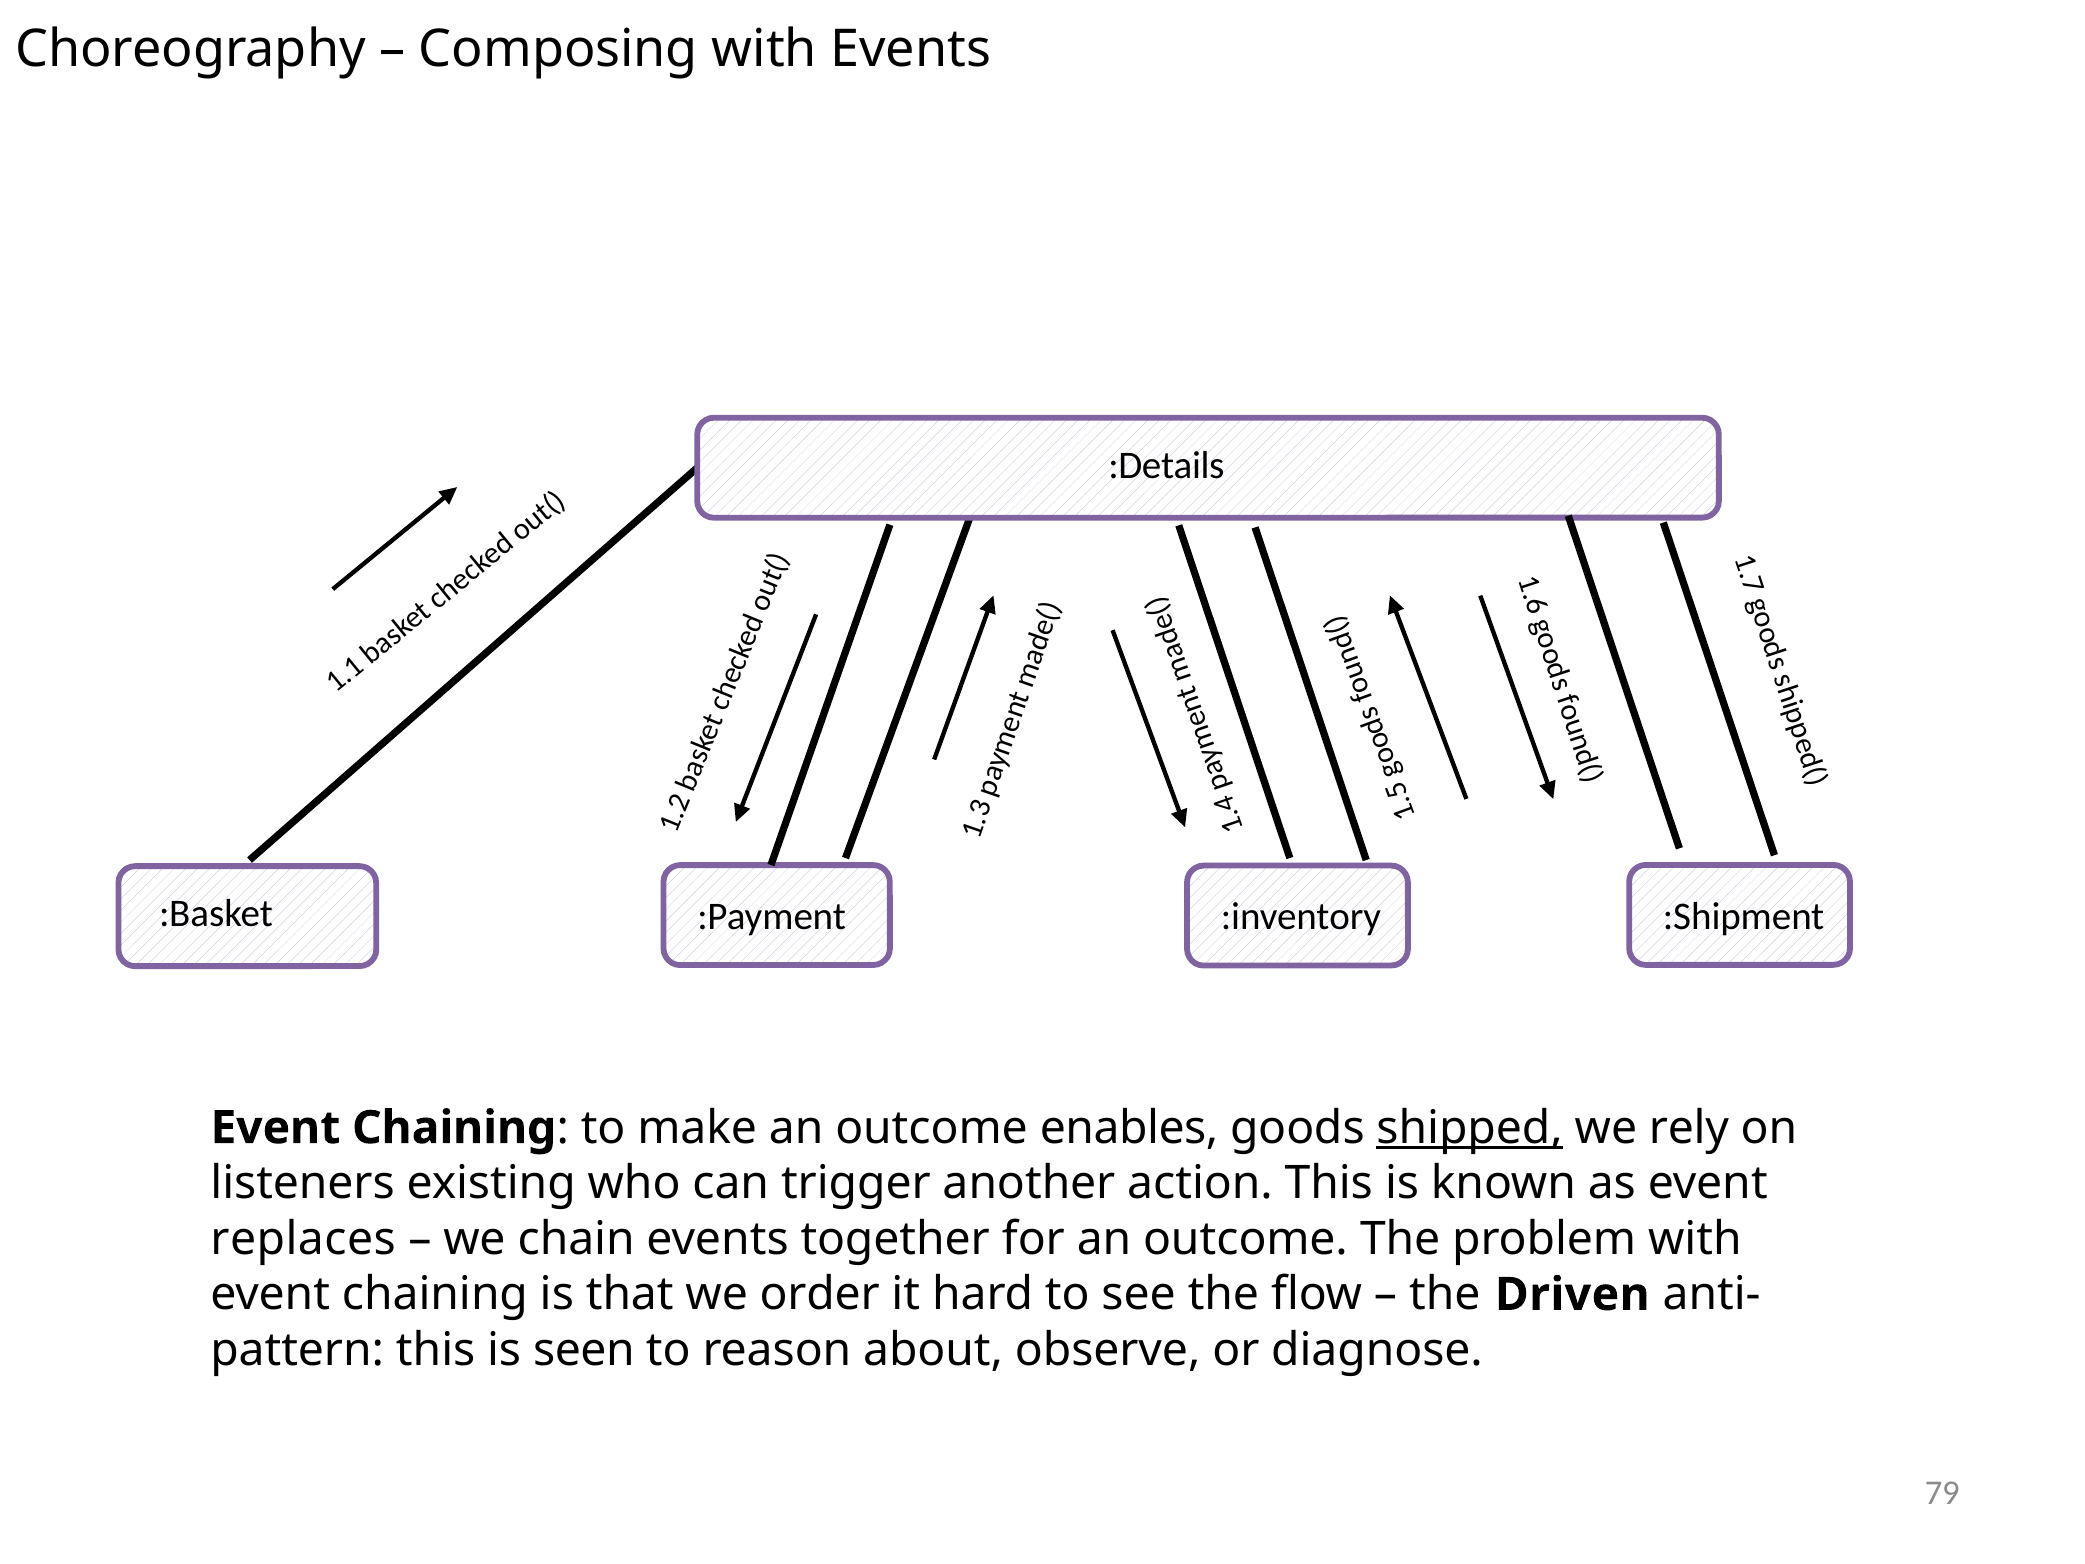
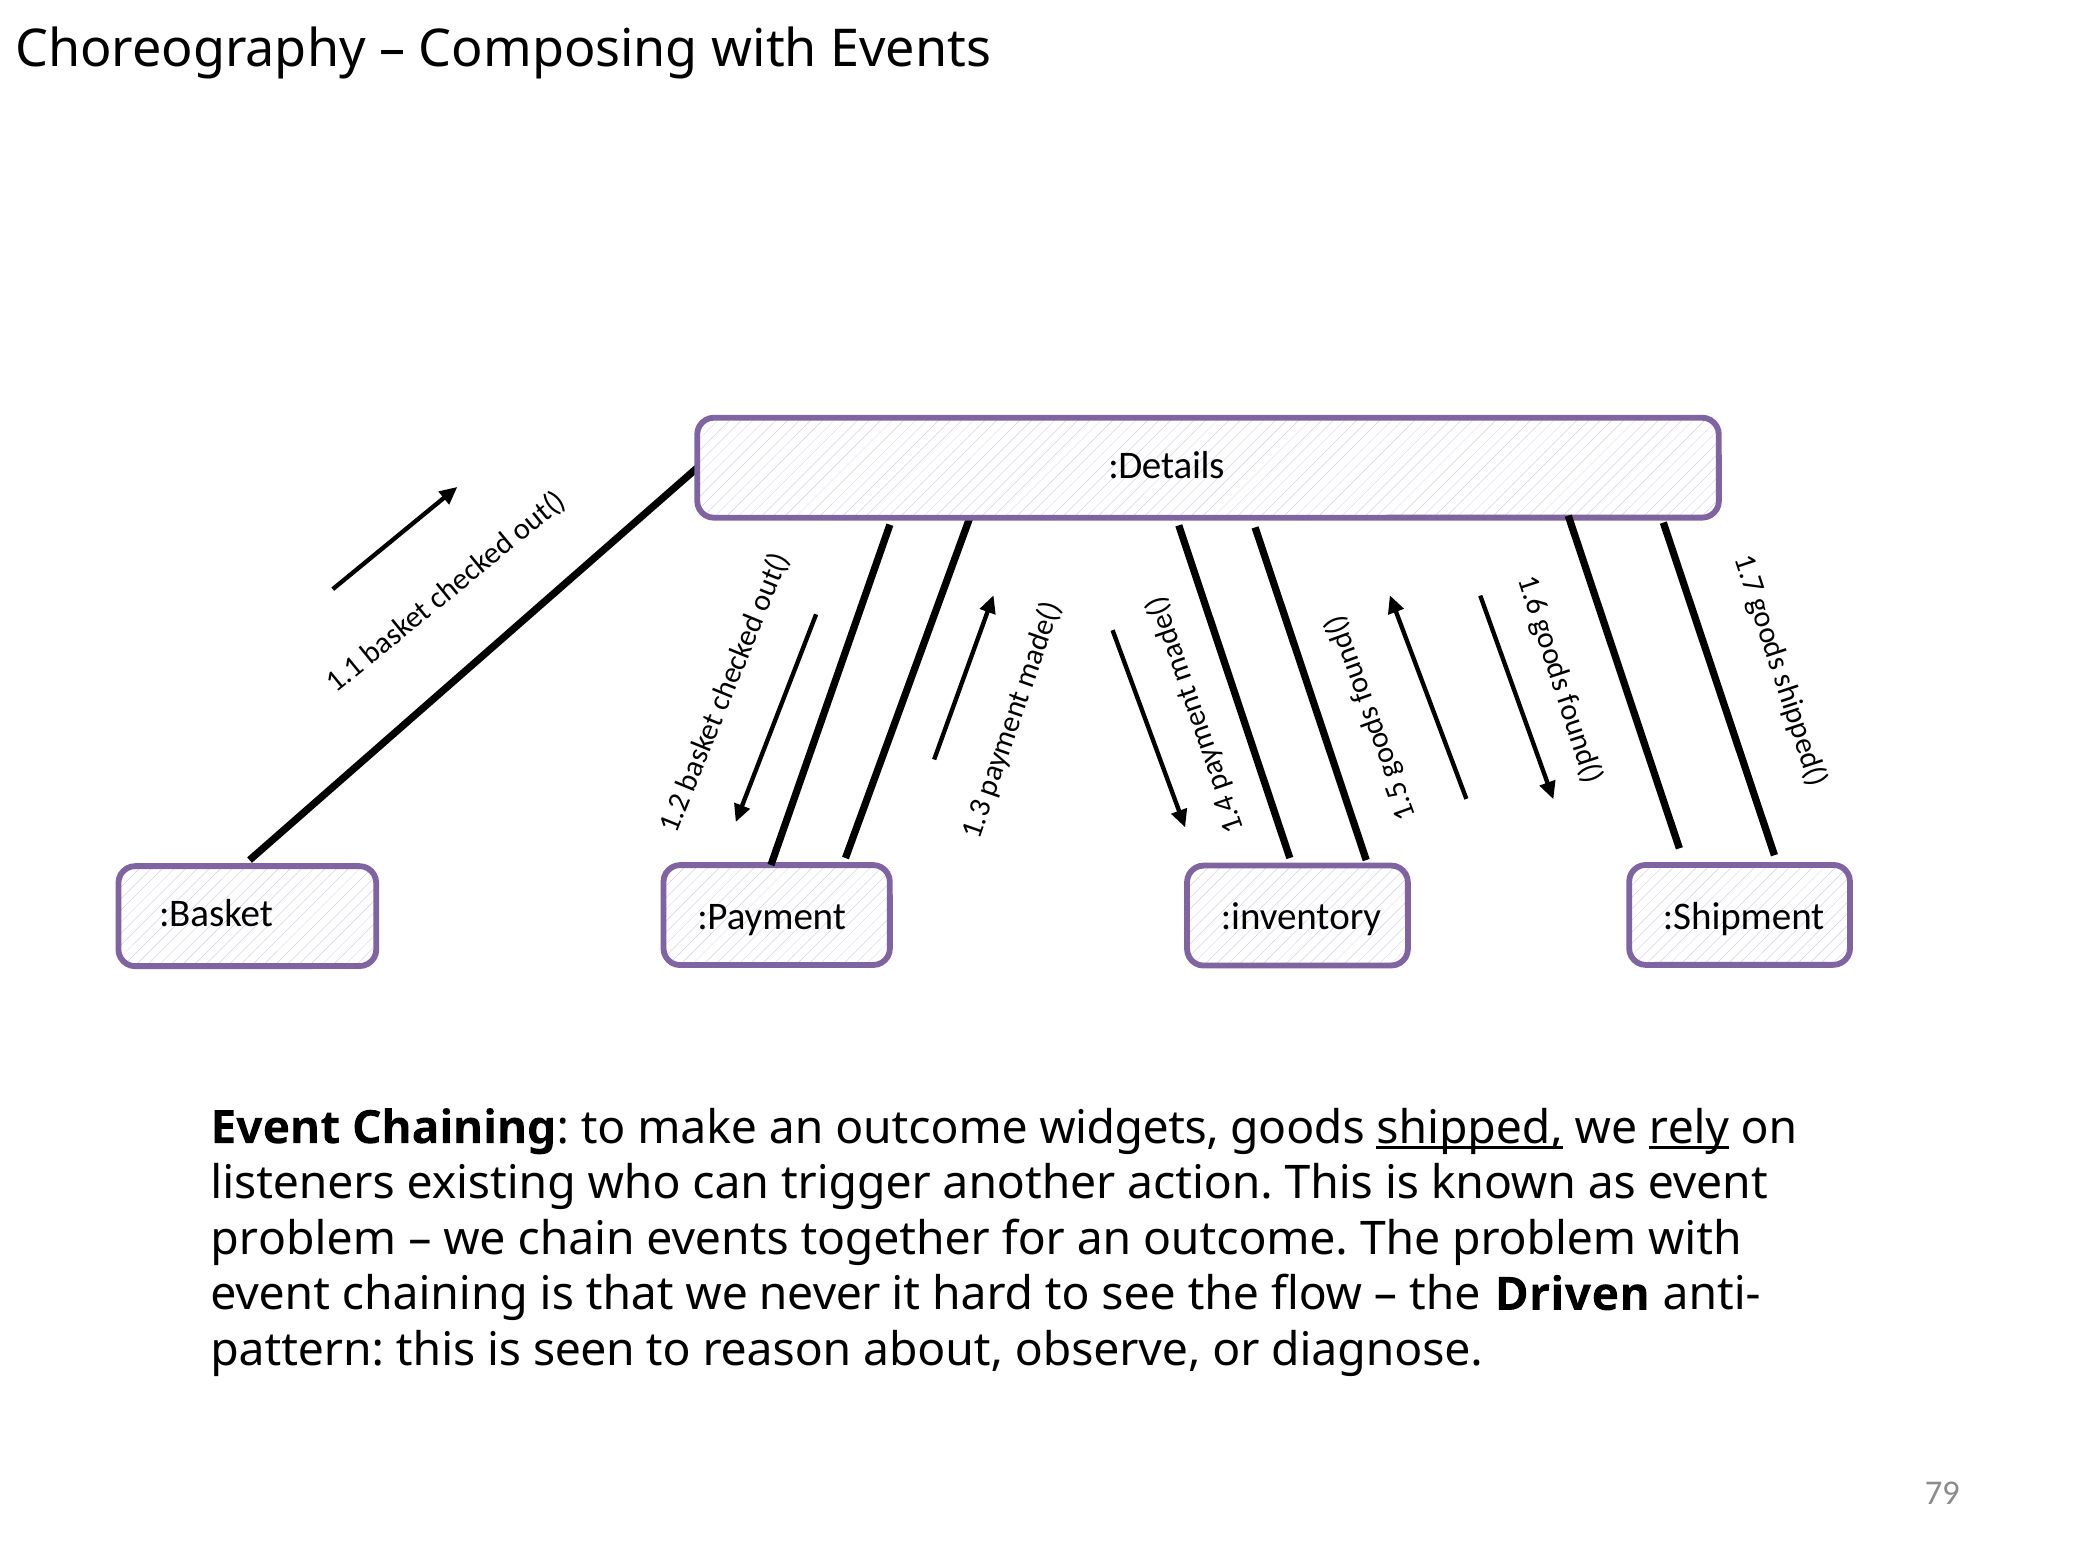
enables: enables -> widgets (1129, 1128)
rely underline: none -> present (1689, 1128)
replaces: replaces -> problem (303, 1239)
order: order -> never (820, 1294)
